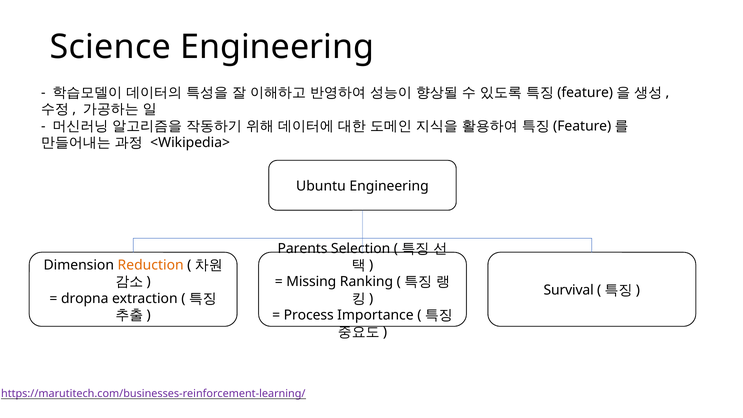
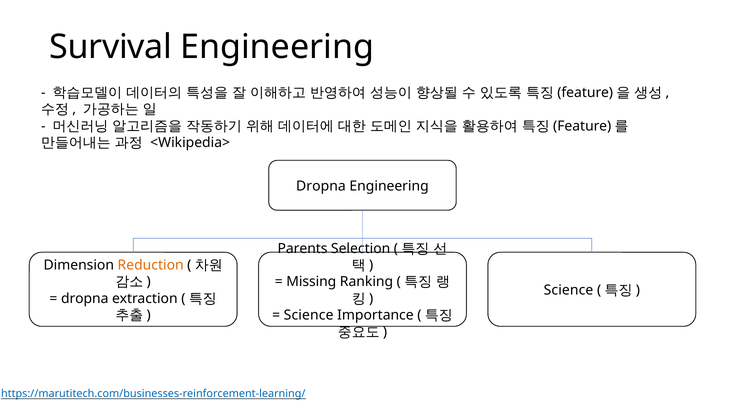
Science: Science -> Survival (111, 47)
Ubuntu: Ubuntu -> Dropna (321, 186)
Survival: Survival -> Science (569, 290)
Process: Process -> Science (309, 315)
https://marutitech.com/businesses-reinforcement-learning/ colour: purple -> blue (153, 394)
